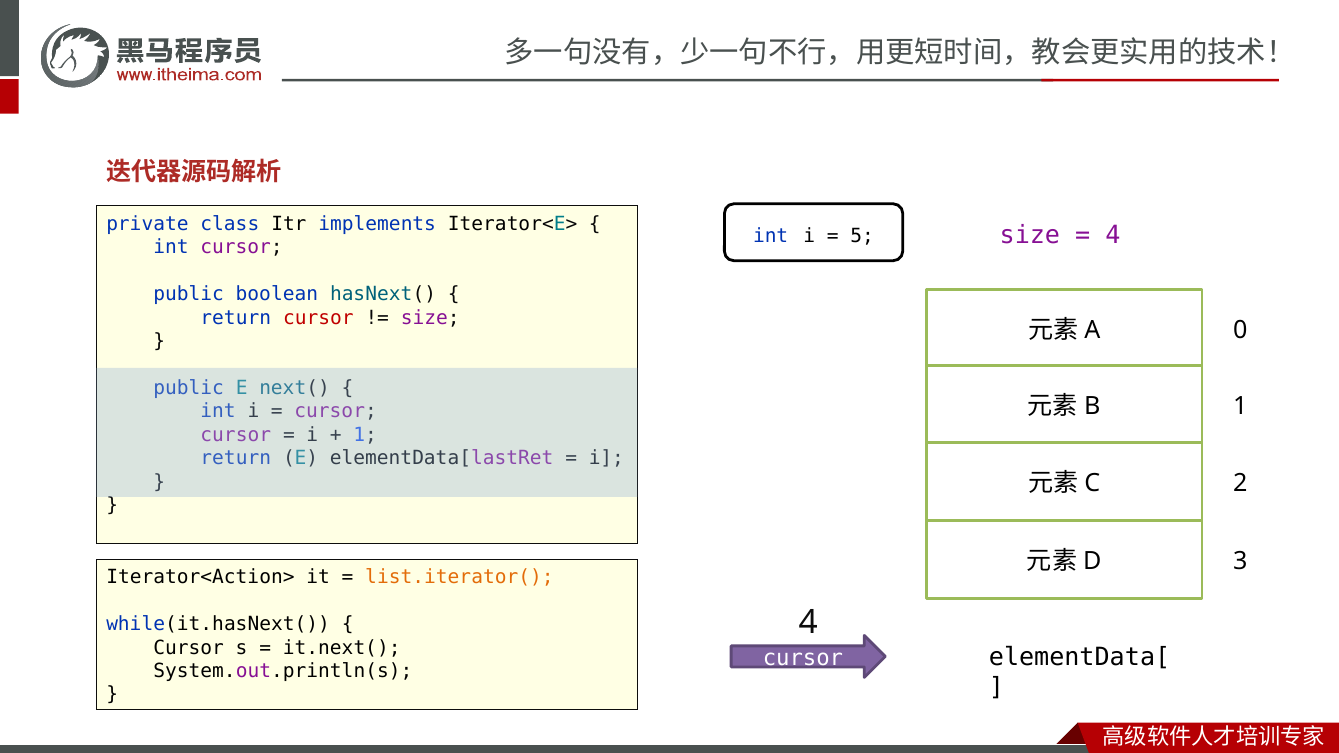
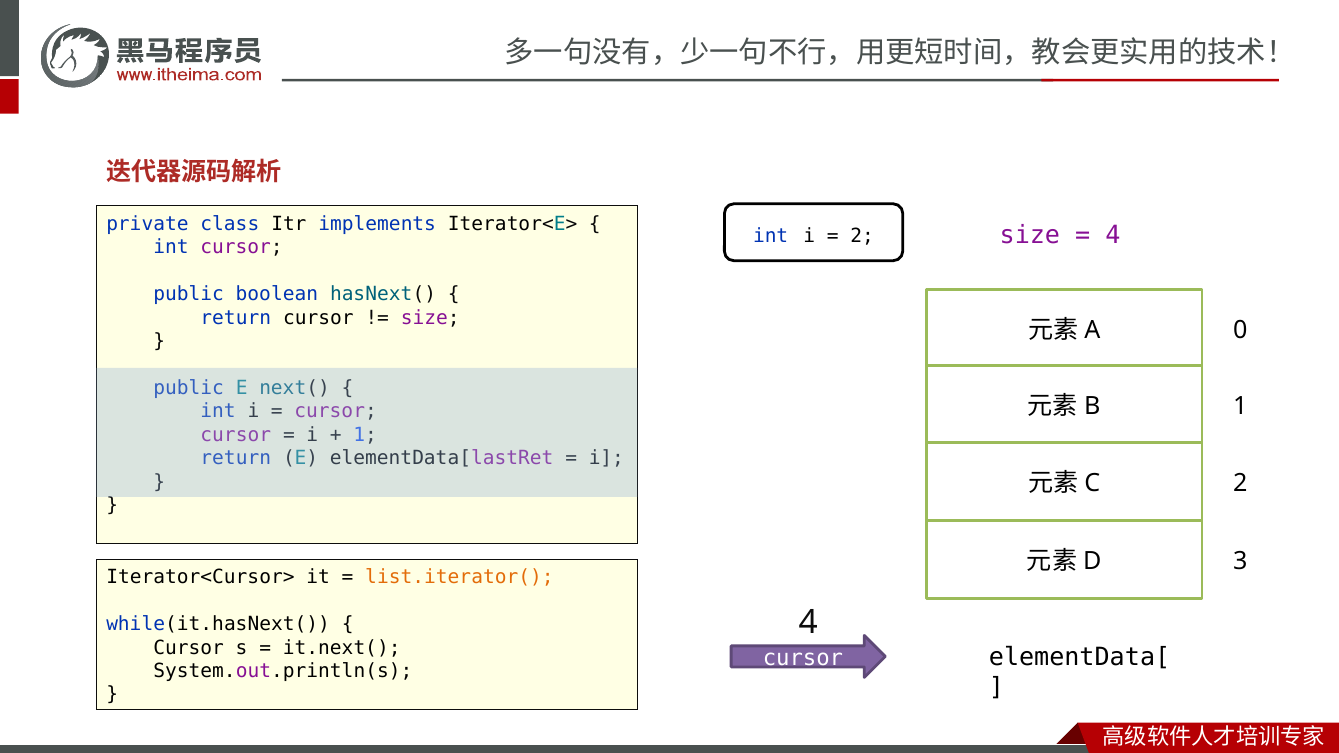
5: 5 -> 2 (862, 236)
cursor colour: red -> black (318, 318)
Iterator<Action>: Iterator<Action> -> Iterator<Cursor> (200, 577)
